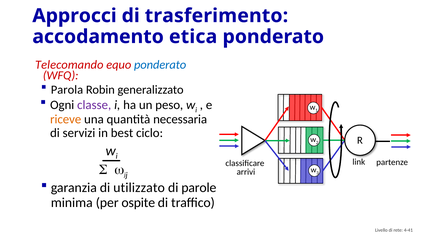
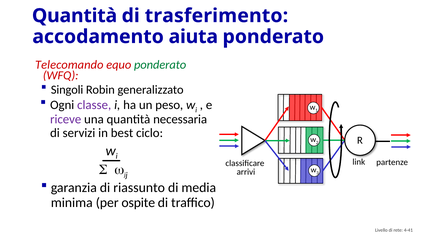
Approcci: Approcci -> Quantità (75, 16)
etica: etica -> aiuta (193, 37)
ponderato colour: blue -> green (160, 65)
Parola: Parola -> Singoli (67, 90)
riceve colour: orange -> purple (66, 120)
utilizzato: utilizzato -> riassunto (139, 188)
parole: parole -> media (199, 188)
